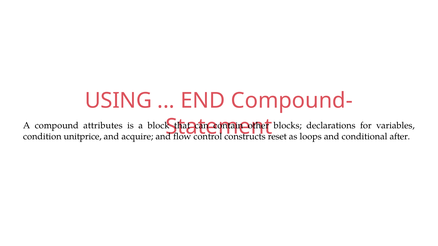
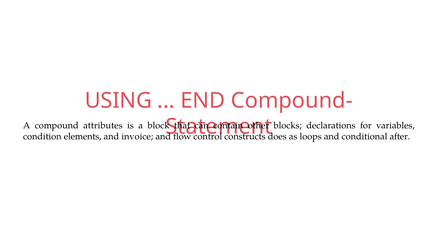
unitprice: unitprice -> elements (83, 137)
acquire: acquire -> invoice (137, 137)
reset: reset -> does (277, 137)
